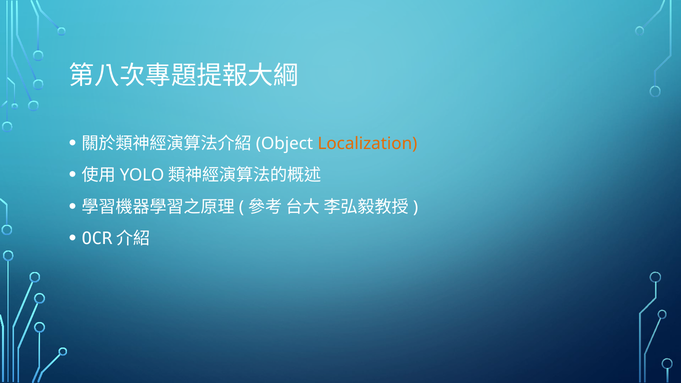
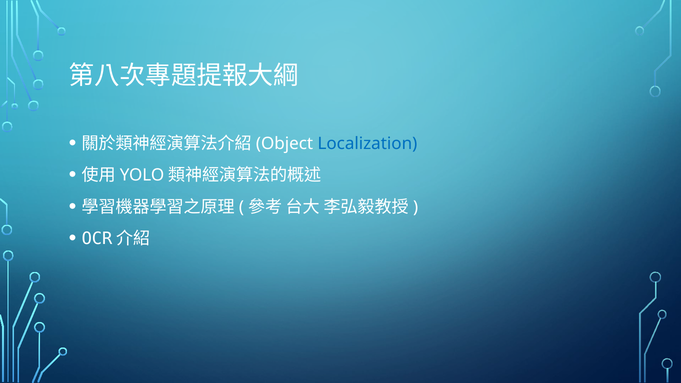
Localization colour: orange -> blue (367, 144)
